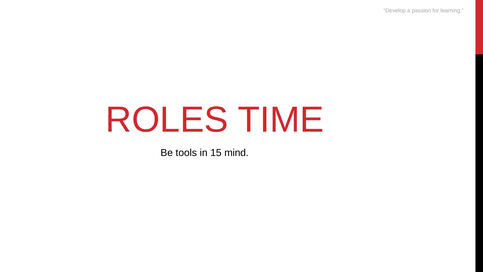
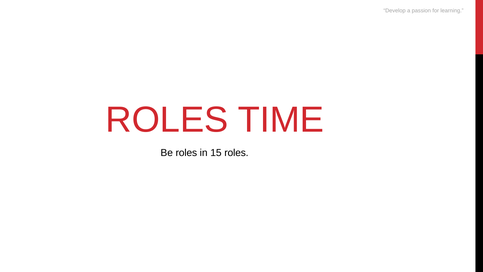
Be tools: tools -> roles (186, 153)
15 mind: mind -> roles (236, 153)
